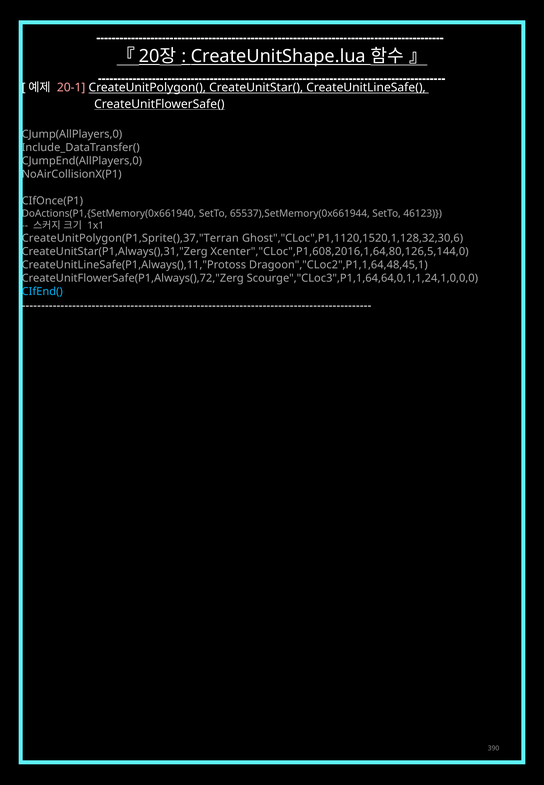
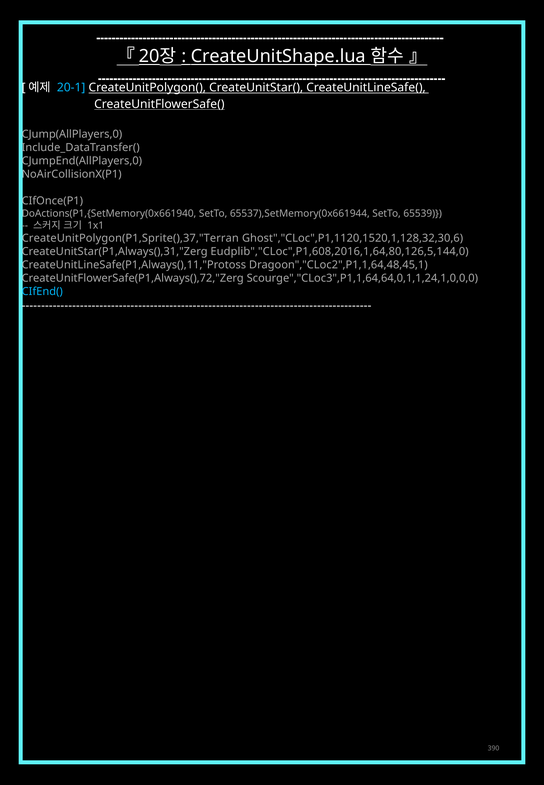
20-1 colour: pink -> light blue (71, 88)
46123: 46123 -> 65539 (423, 214)
Xcenter","CLoc",P1,608,2016,1,64,80,126,5,144,0: Xcenter","CLoc",P1,608,2016,1,64,80,126,5,144,0 -> Eudplib","CLoc",P1,608,2016,1,64,80,126,5,144,0 (340, 252)
